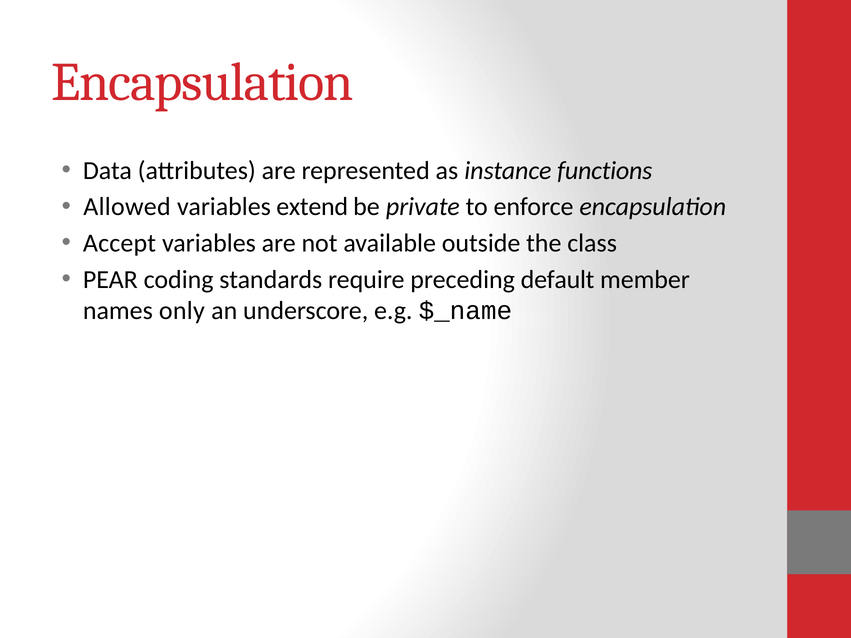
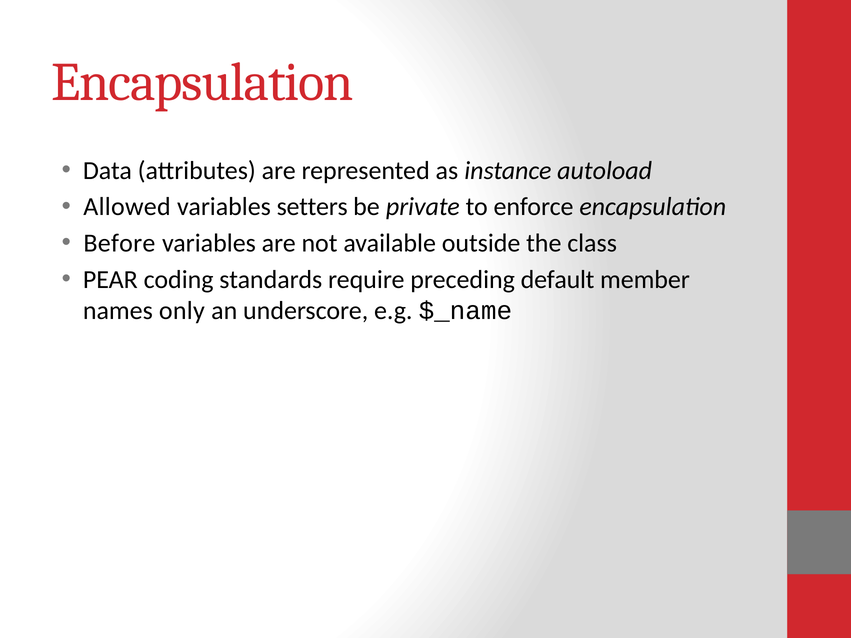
functions: functions -> autoload (605, 171)
extend: extend -> setters (312, 207)
Accept: Accept -> Before (119, 243)
